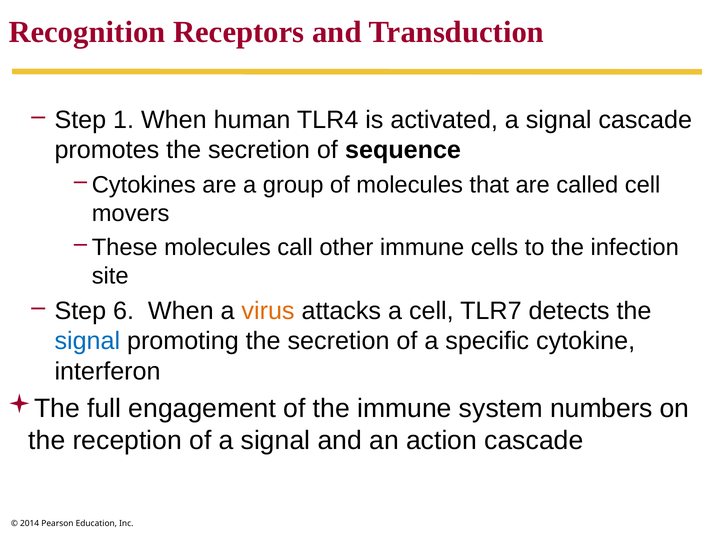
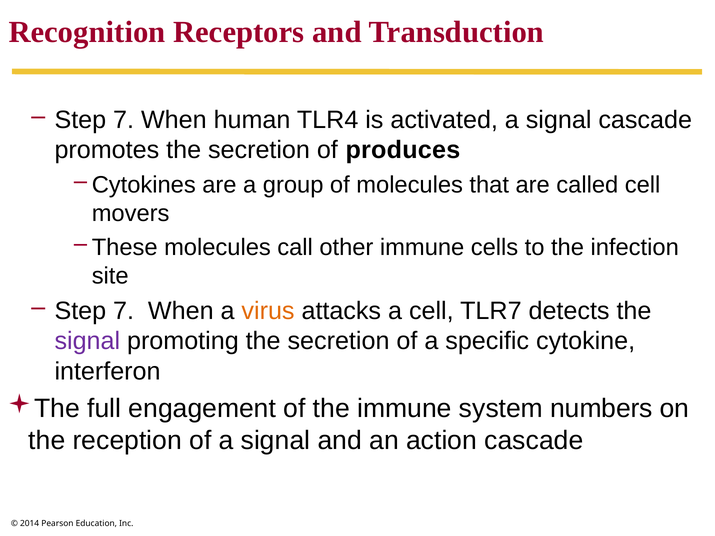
1: 1 -> 7 (124, 120)
sequence: sequence -> produces (403, 150)
6: 6 -> 7 (124, 311)
signal colour: blue -> purple (87, 341)
